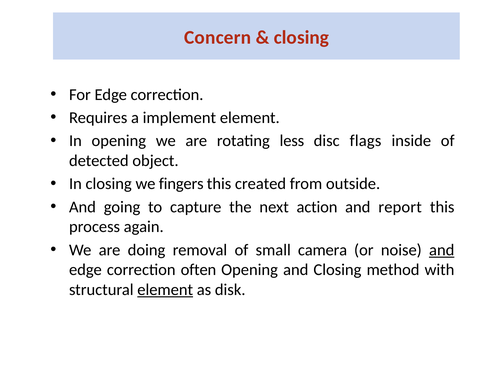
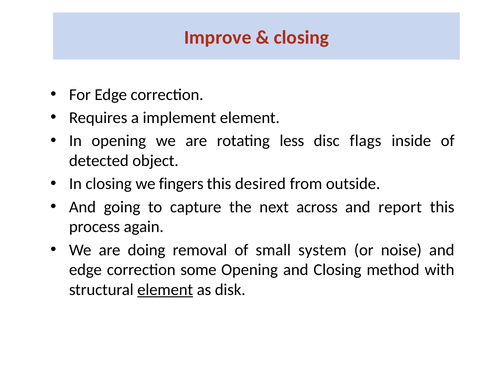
Concern: Concern -> Improve (218, 37)
created: created -> desired (260, 184)
action: action -> across (317, 207)
camera: camera -> system (322, 250)
and underline: present -> none (442, 250)
often: often -> some (198, 270)
